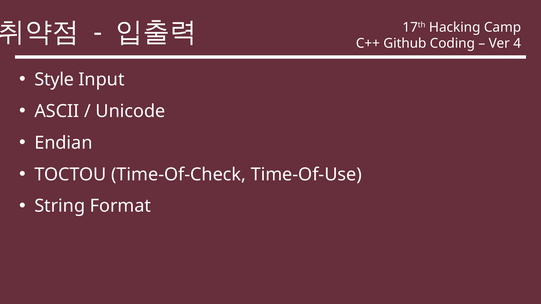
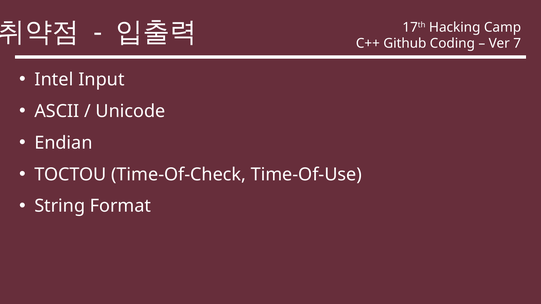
4: 4 -> 7 (517, 43)
Style: Style -> Intel (54, 80)
